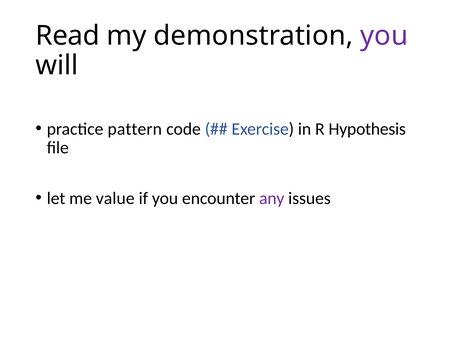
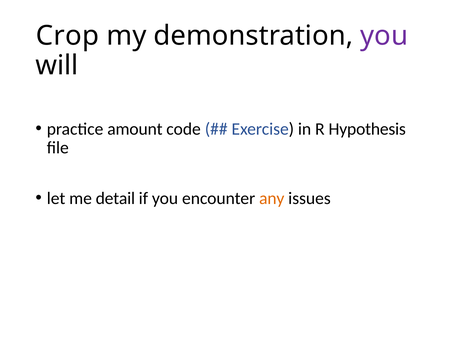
Read: Read -> Crop (67, 36)
pattern: pattern -> amount (135, 129)
value: value -> detail (115, 198)
any colour: purple -> orange (272, 198)
